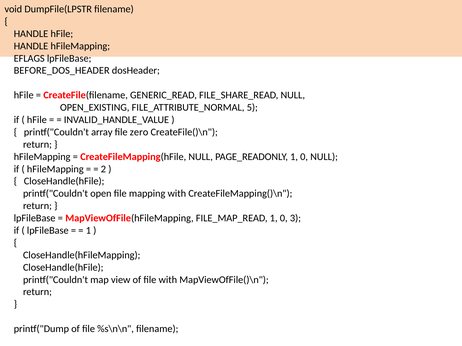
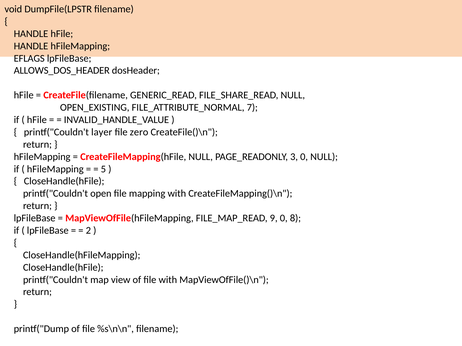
BEFORE_DOS_HEADER: BEFORE_DOS_HEADER -> ALLOWS_DOS_HEADER (62, 71)
5: 5 -> 7 (252, 108)
array: array -> layer (102, 132)
PAGE_READONLY 1: 1 -> 3 (294, 157)
2: 2 -> 5 (103, 169)
FILE_MAP_READ 1: 1 -> 9 (274, 218)
3: 3 -> 8 (295, 218)
1: 1 -> 2 (88, 231)
